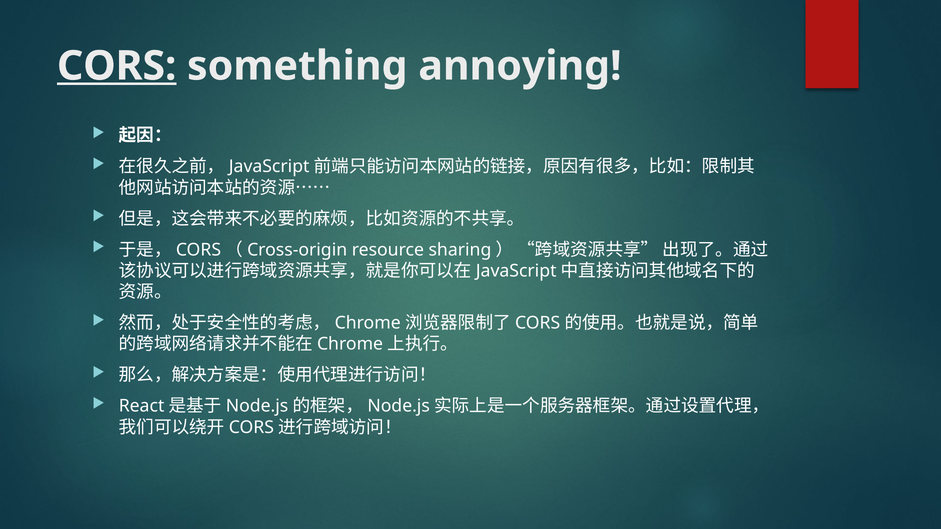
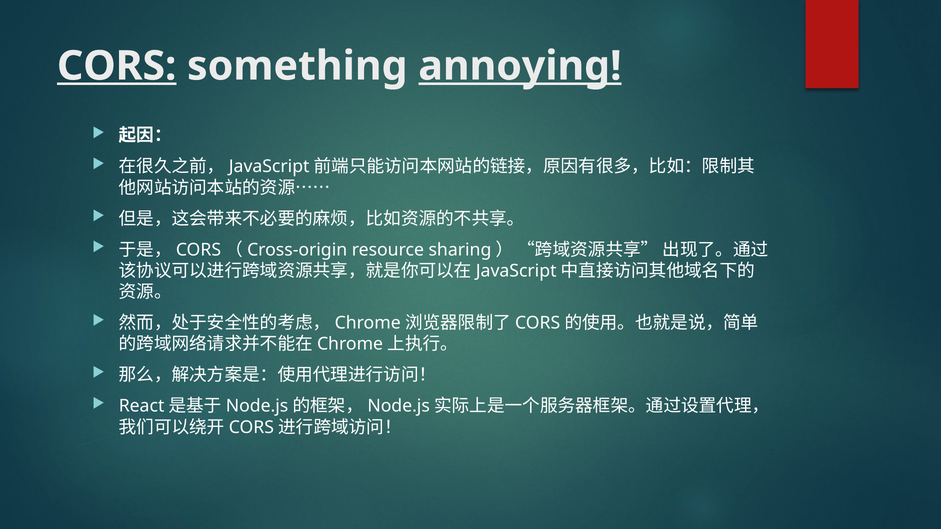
annoying underline: none -> present (520, 66)
